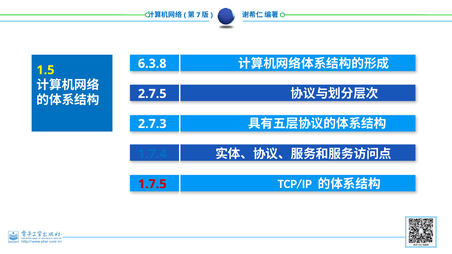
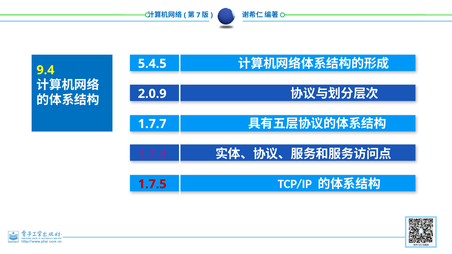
6.3.8: 6.3.8 -> 5.4.5 (152, 64)
1.5: 1.5 -> 9.4 (45, 70)
2.7.5: 2.7.5 -> 2.0.9 (152, 94)
2.7.3: 2.7.3 -> 1.7.7 (152, 124)
1.7.4 colour: blue -> purple (152, 154)
